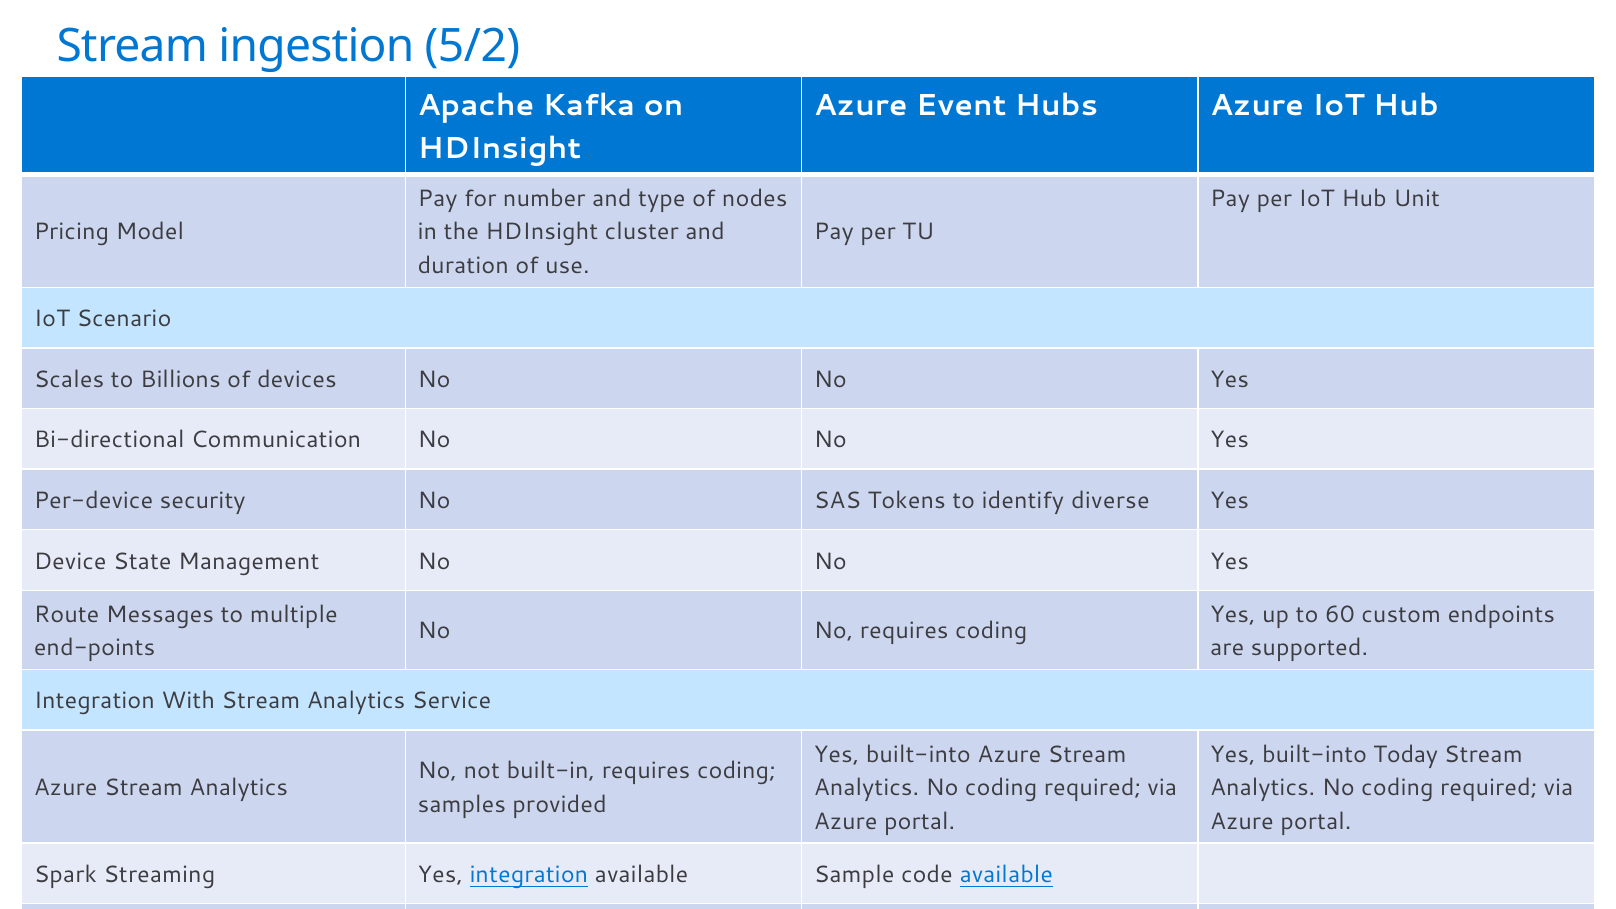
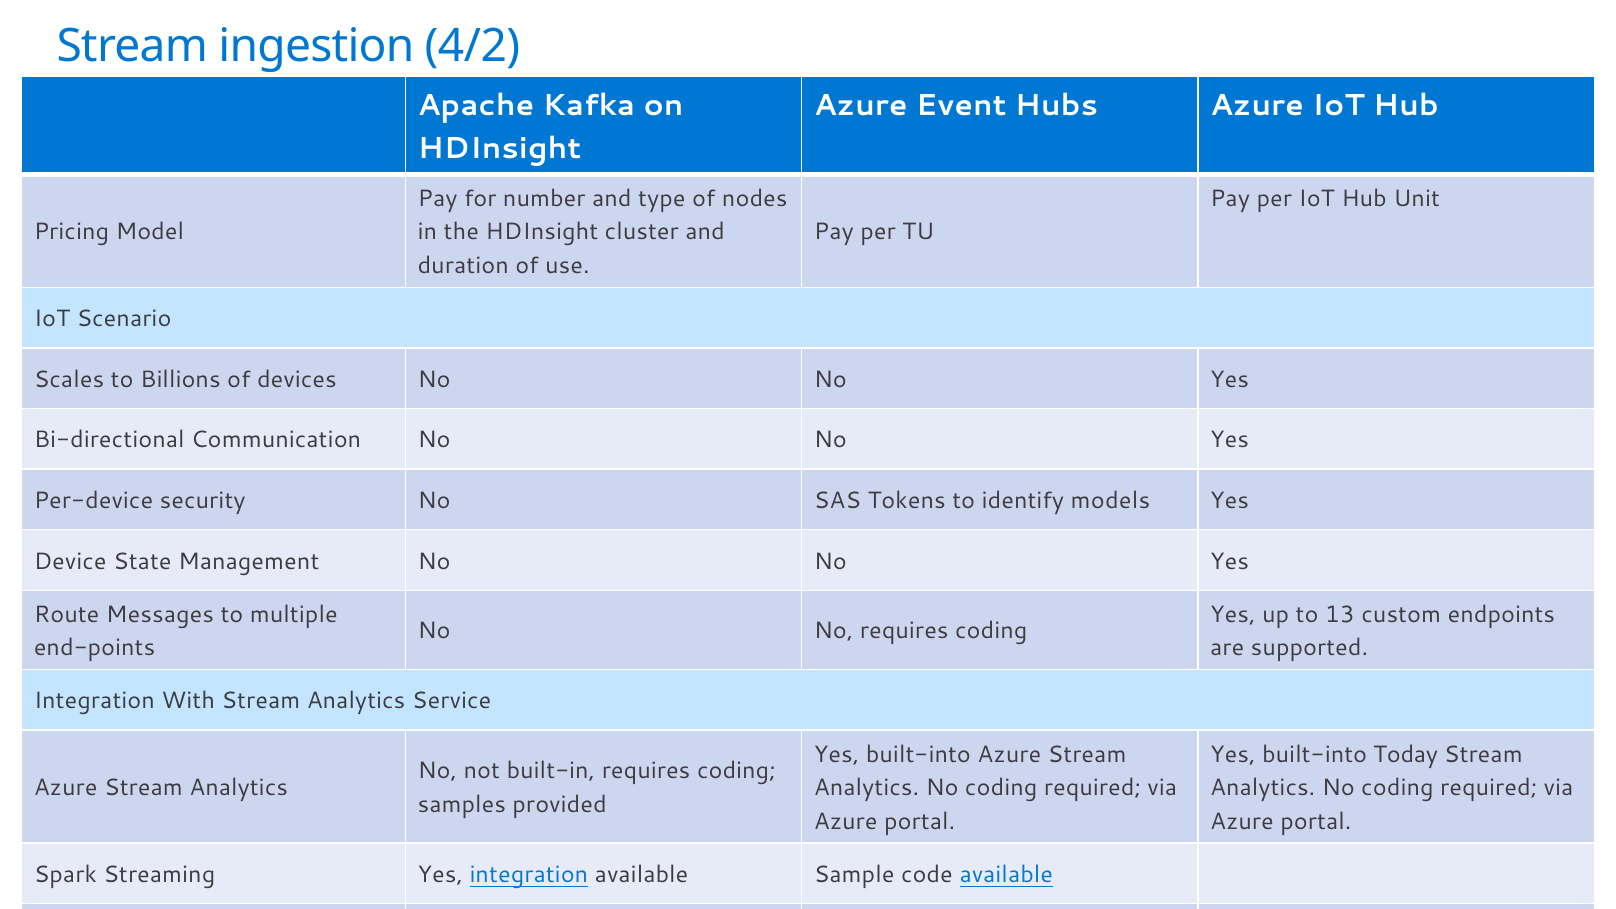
5/2: 5/2 -> 4/2 (472, 46)
diverse: diverse -> models (1110, 501)
60: 60 -> 13 (1340, 614)
